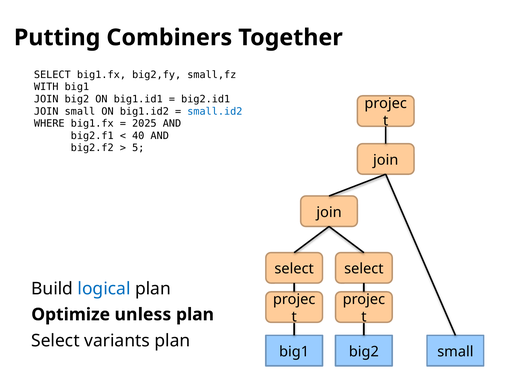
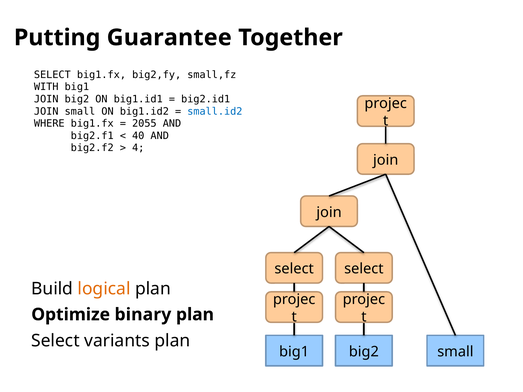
Combiners: Combiners -> Guarantee (169, 38)
2025: 2025 -> 2055 (144, 124)
5: 5 -> 4 (138, 148)
logical colour: blue -> orange (104, 289)
unless: unless -> binary (143, 315)
